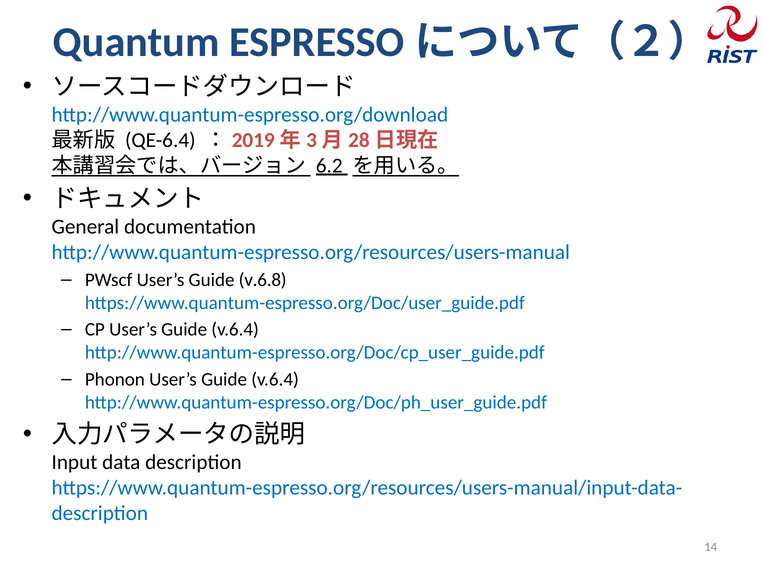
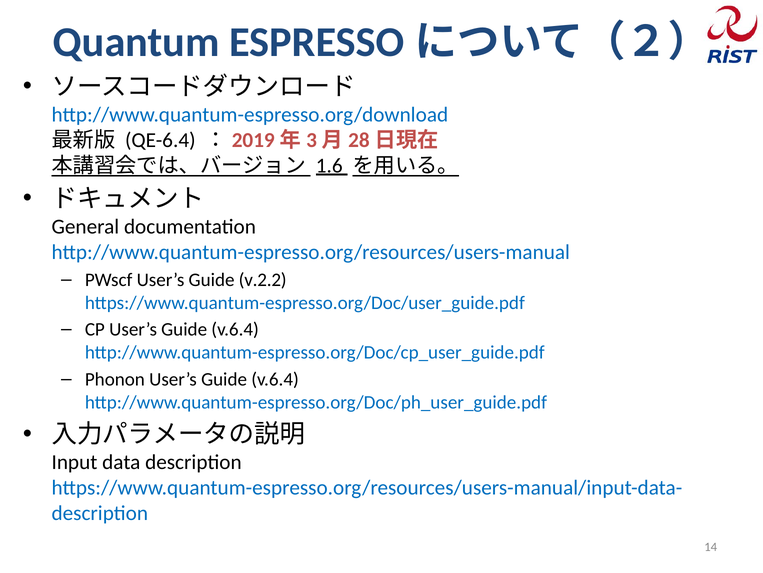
6.2: 6.2 -> 1.6 (329, 165)
v.6.8: v.6.8 -> v.2.2 (263, 280)
